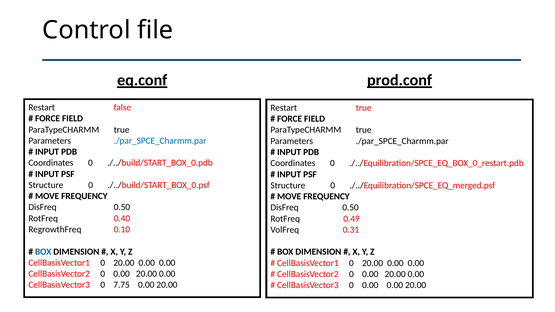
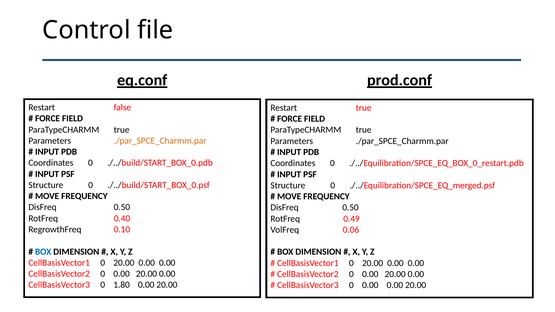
./par_SPCE_Charmm.par colour: blue -> orange (160, 141)
0.31: 0.31 -> 0.06 (351, 230)
7.75: 7.75 -> 1.80 (122, 285)
